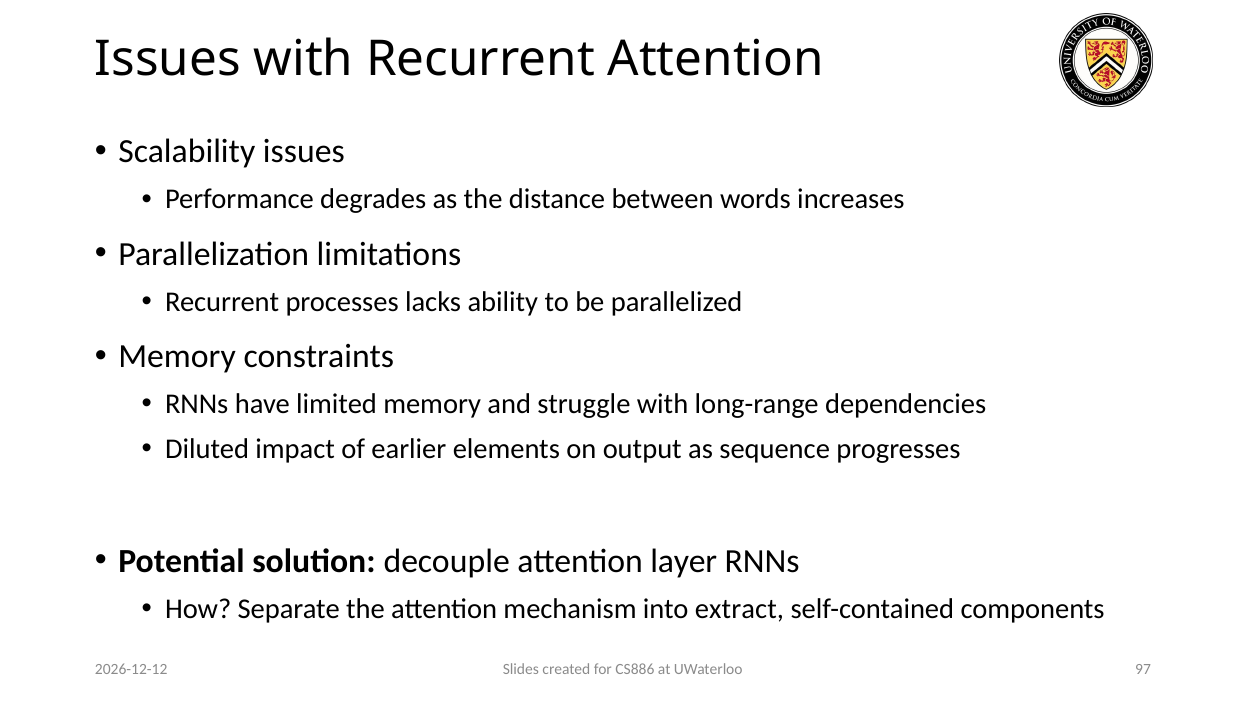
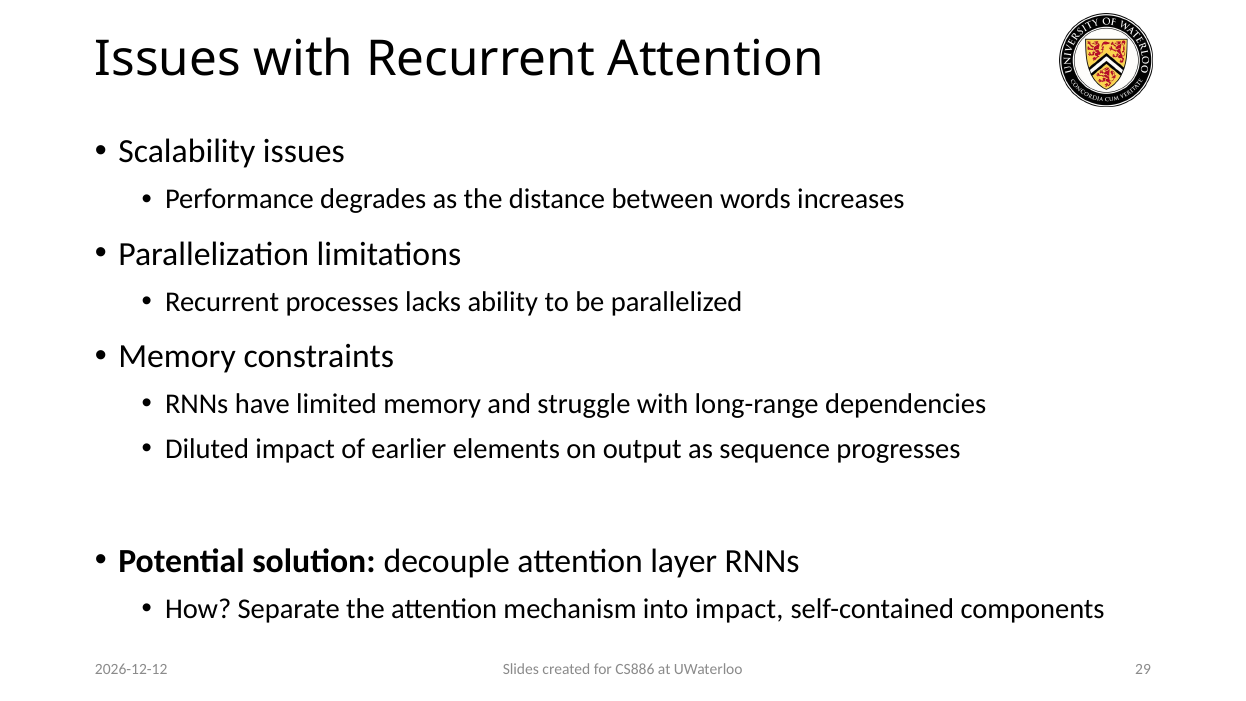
into extract: extract -> impact (739, 609)
97: 97 -> 29 (1143, 669)
